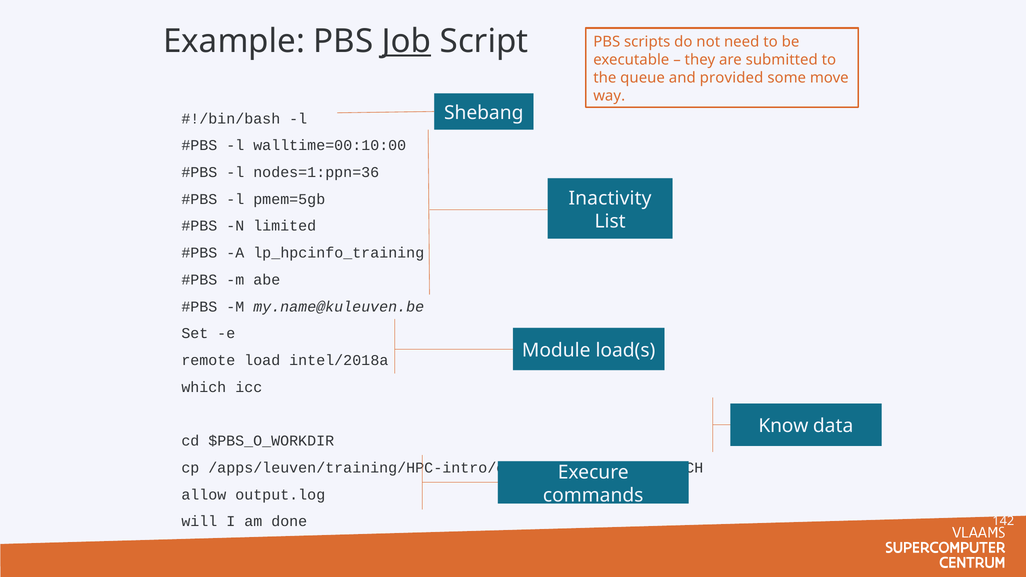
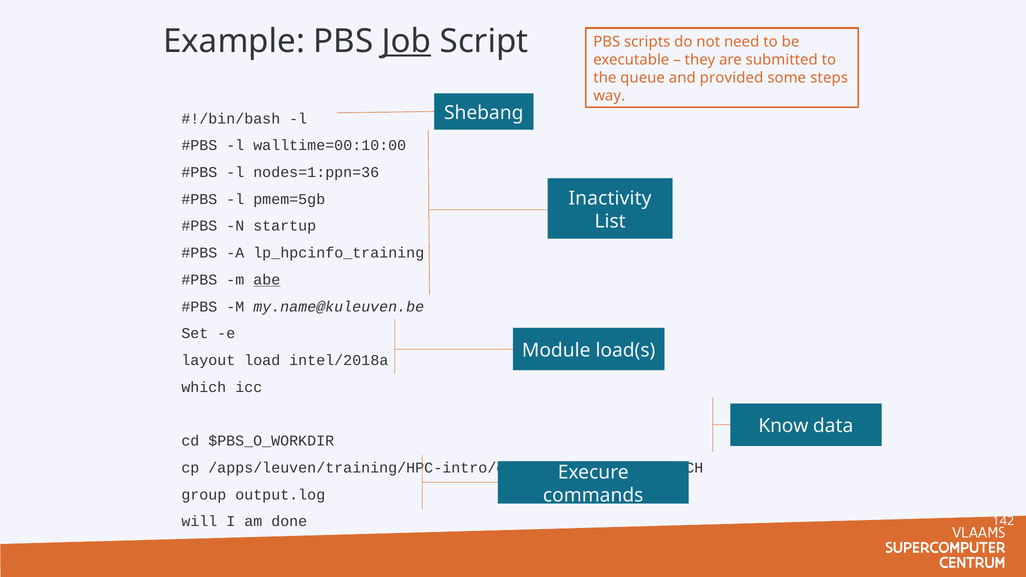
move: move -> steps (829, 78)
limited: limited -> startup (285, 226)
abe underline: none -> present (267, 280)
remote: remote -> layout (208, 360)
allow: allow -> group (204, 495)
